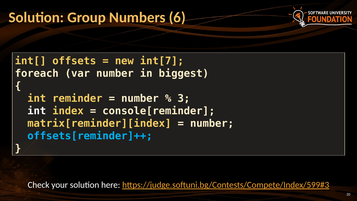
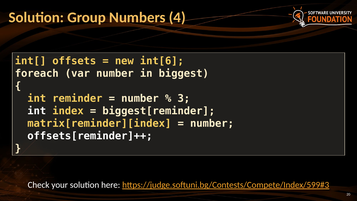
6: 6 -> 4 (177, 17)
int[7: int[7 -> int[6 (162, 61)
console[reminder: console[reminder -> biggest[reminder (159, 111)
offsets[reminder]++ colour: light blue -> white (90, 136)
